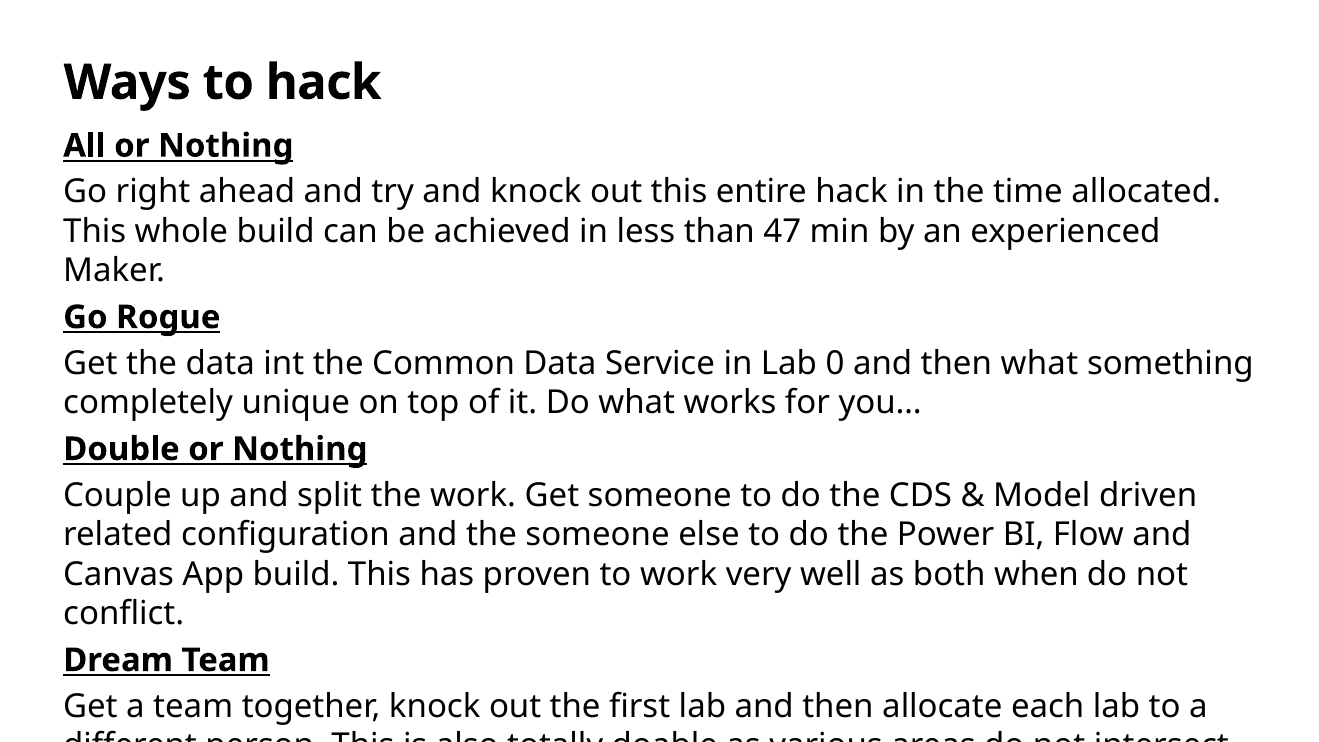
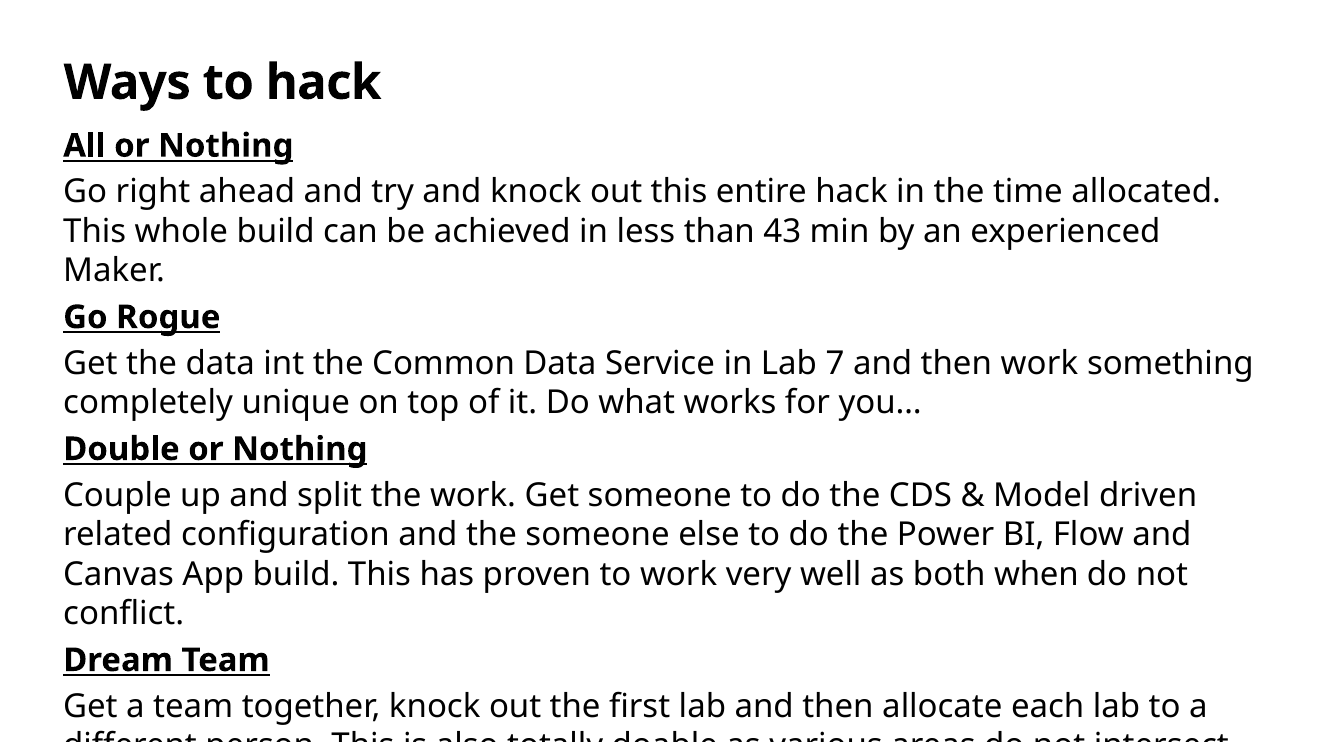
47: 47 -> 43 (782, 232)
0: 0 -> 7 (835, 363)
then what: what -> work (1039, 363)
